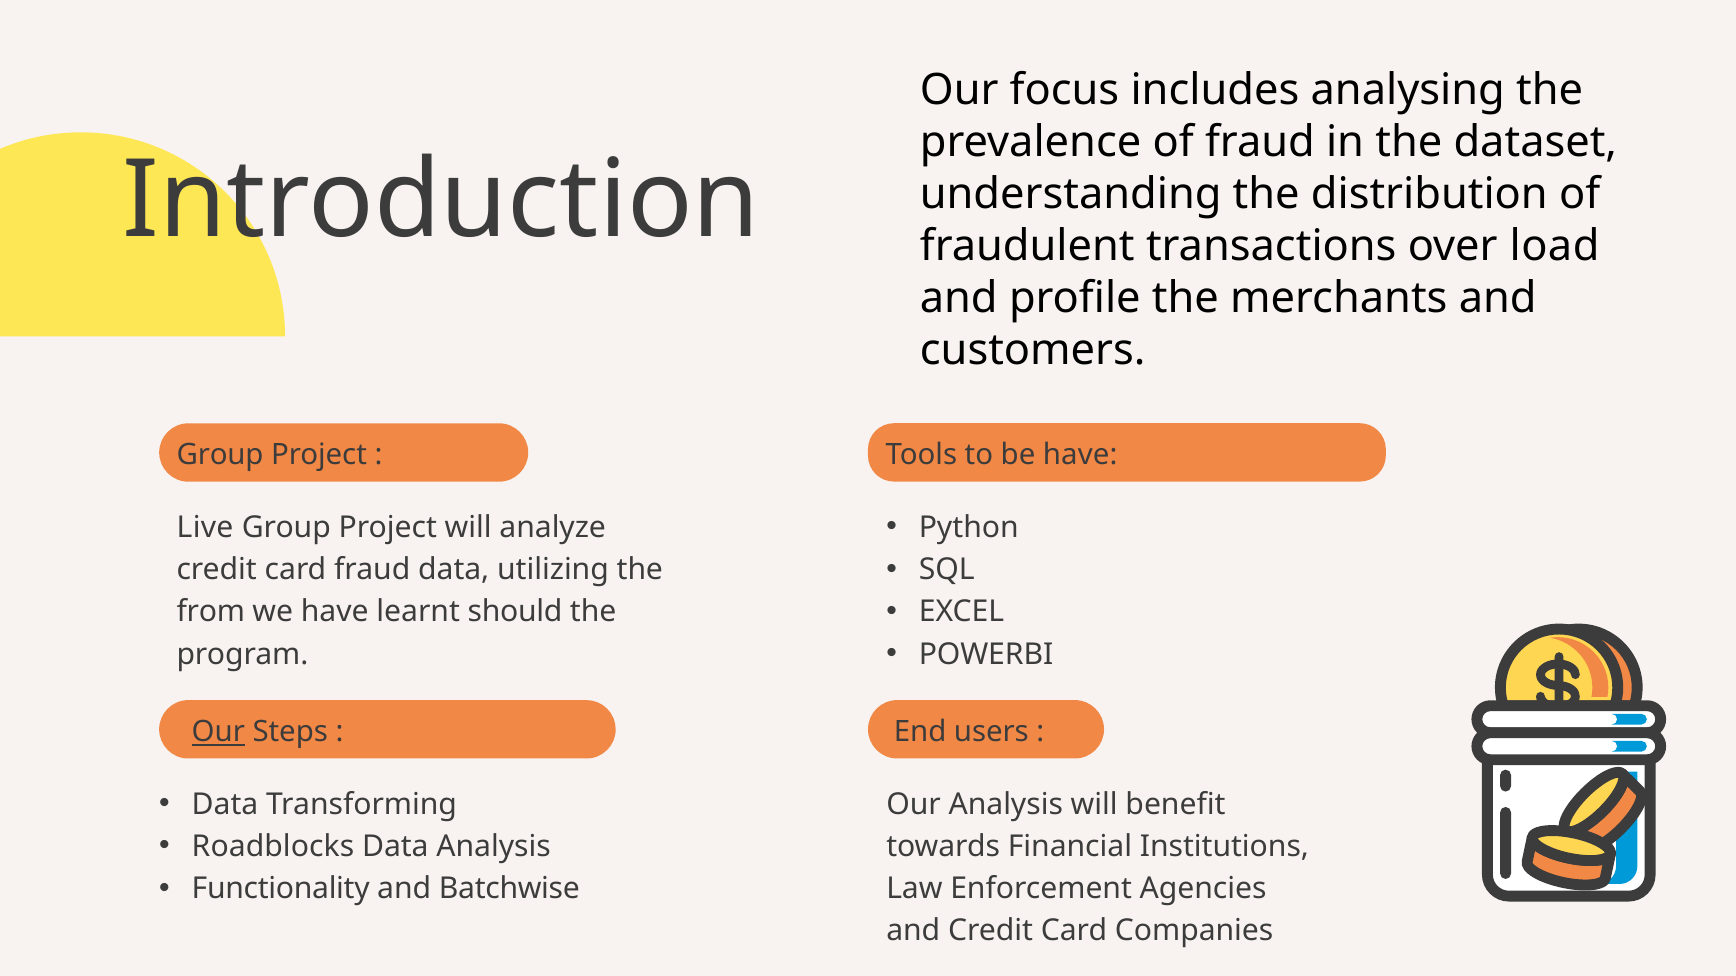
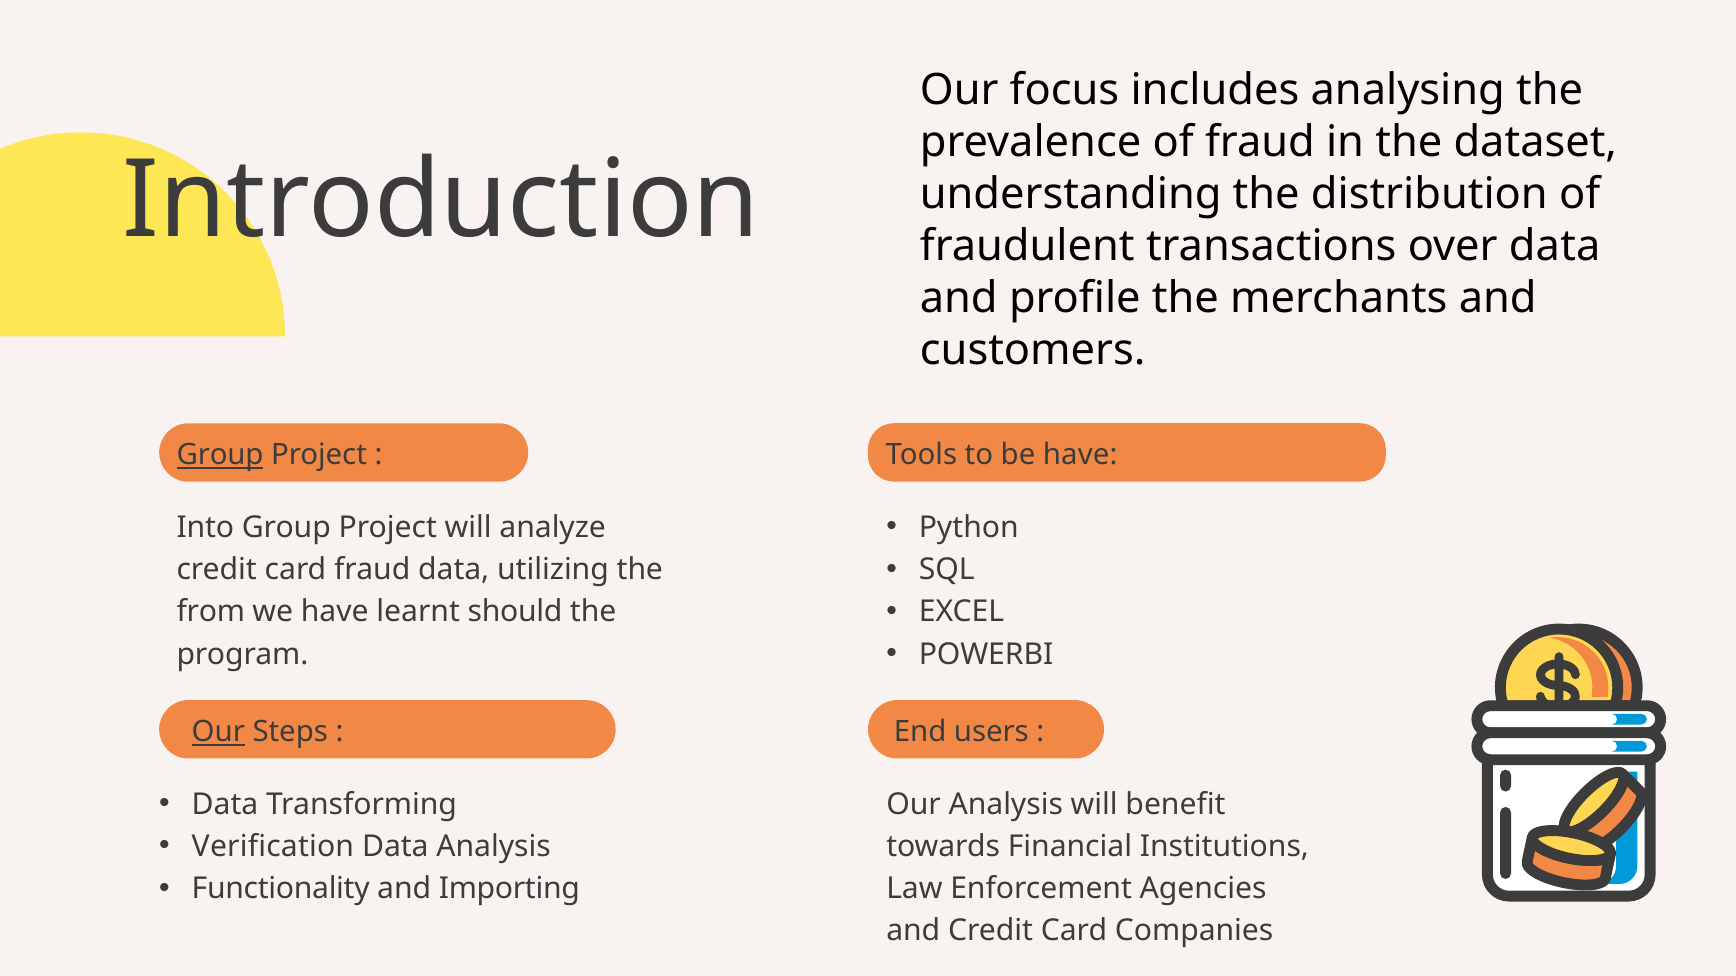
over load: load -> data (1555, 246)
Group underline: none -> present (220, 455)
Live: Live -> Into (205, 528)
Roadblocks: Roadblocks -> Verification (273, 847)
Batchwise: Batchwise -> Importing (509, 889)
